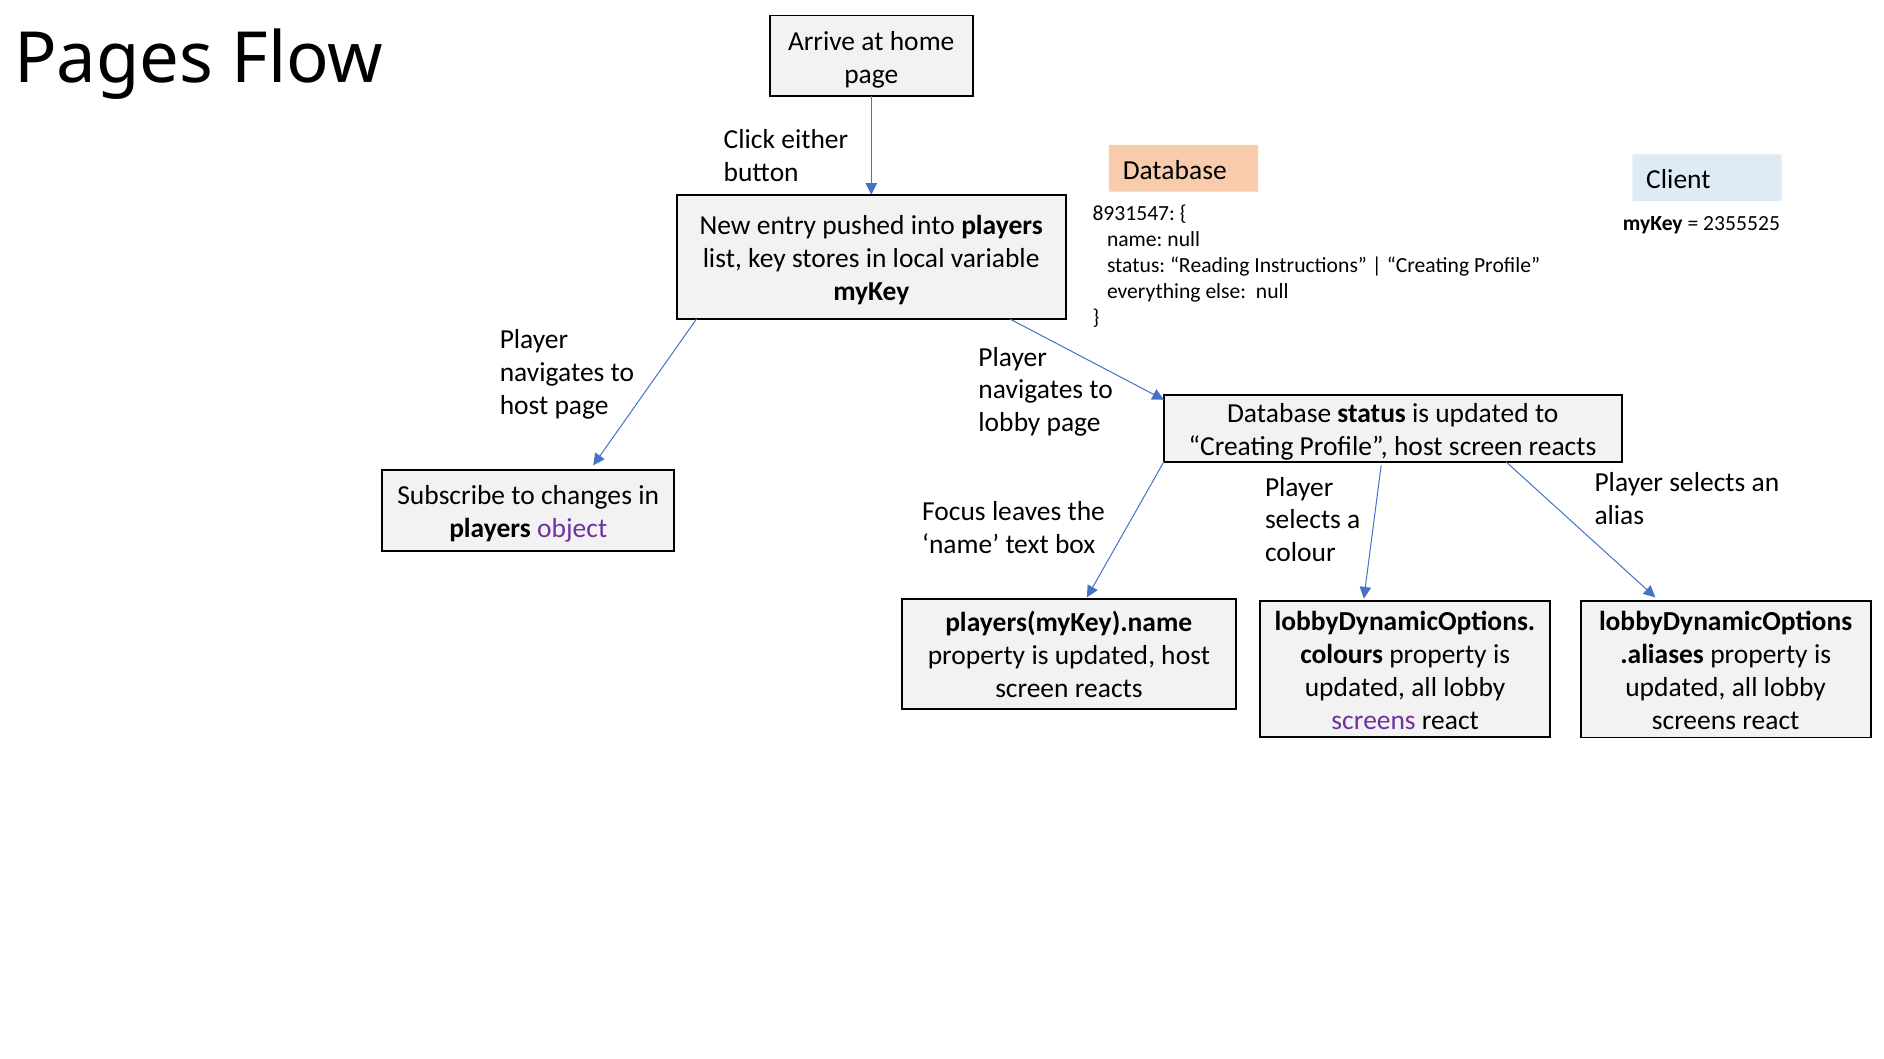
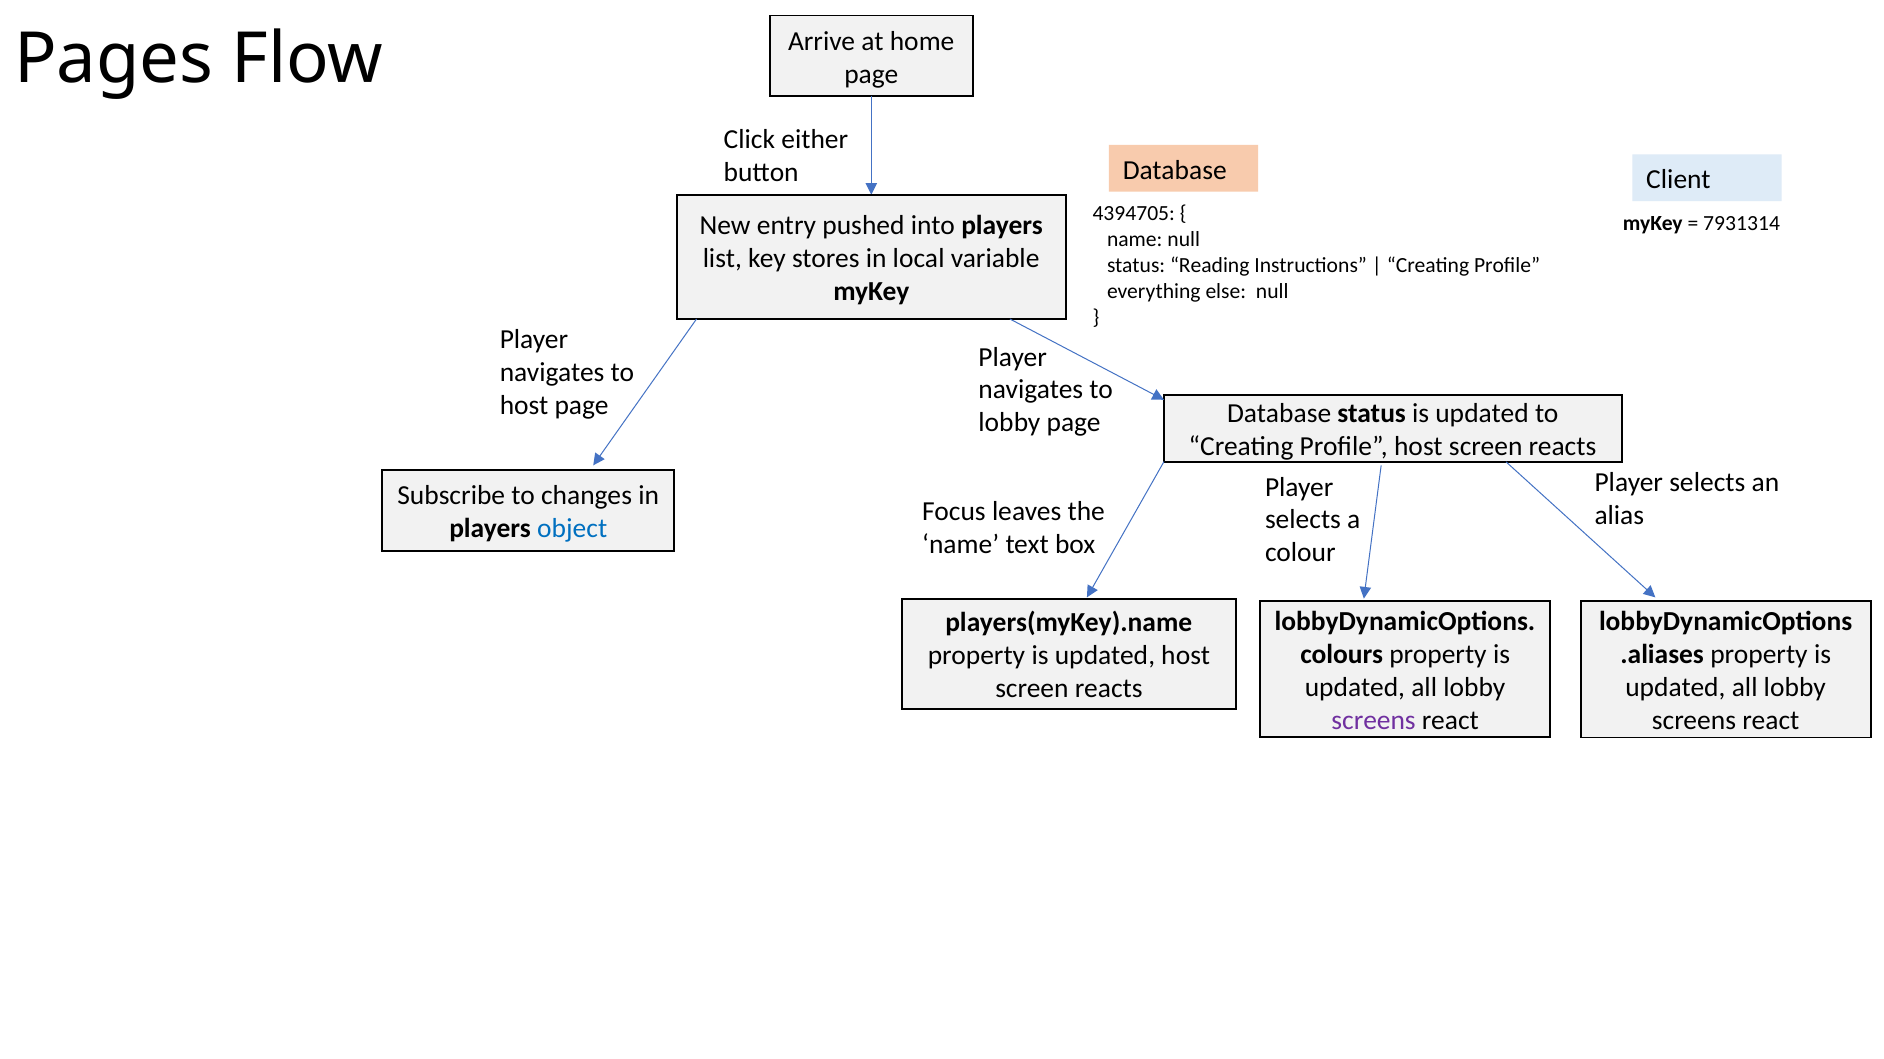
8931547: 8931547 -> 4394705 (1134, 214)
2355525: 2355525 -> 7931314 (1742, 223)
object colour: purple -> blue (572, 529)
